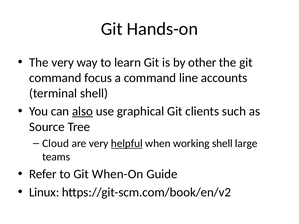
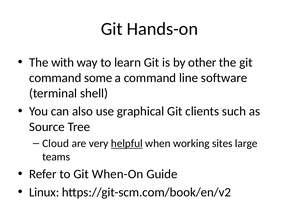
The very: very -> with (63, 62)
focus: focus -> some (98, 78)
accounts: accounts -> software (224, 78)
also underline: present -> none (82, 111)
working shell: shell -> sites (222, 144)
